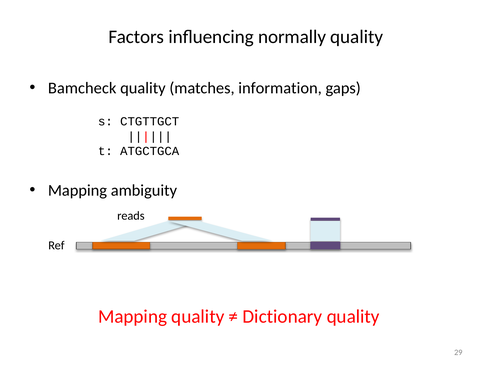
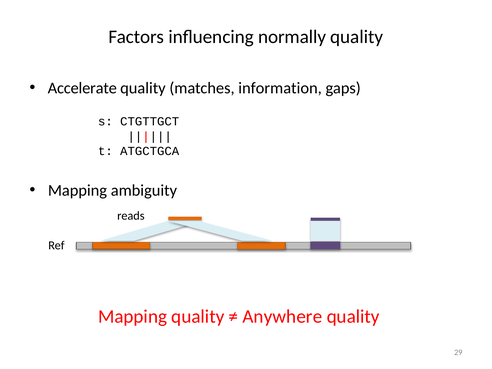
Bamcheck: Bamcheck -> Accelerate (82, 88)
Dictionary: Dictionary -> Anywhere (282, 317)
